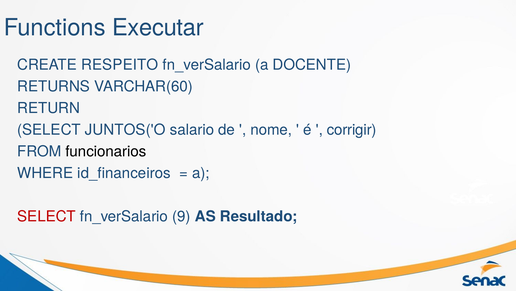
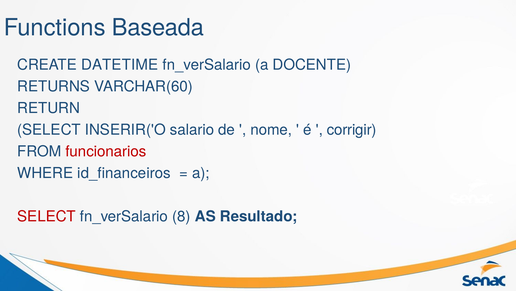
Executar: Executar -> Baseada (158, 28)
RESPEITO: RESPEITO -> DATETIME (120, 65)
JUNTOS('O: JUNTOS('O -> INSERIR('O (125, 129)
funcionarios colour: black -> red (106, 151)
9: 9 -> 8 (181, 216)
